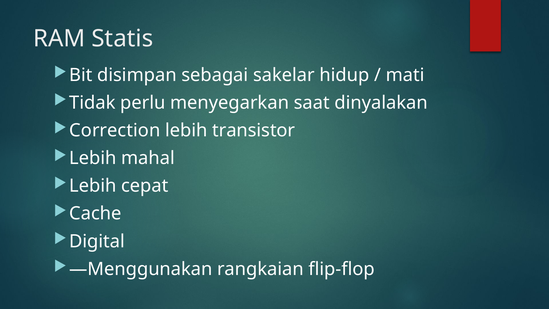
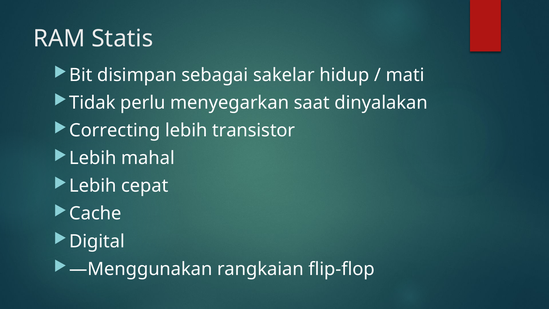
Correction: Correction -> Correcting (115, 130)
